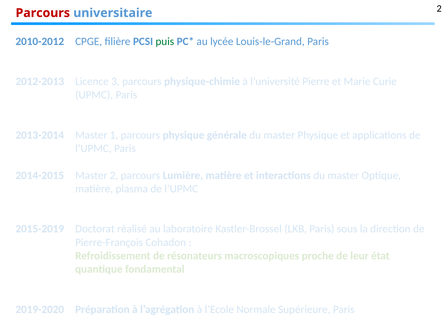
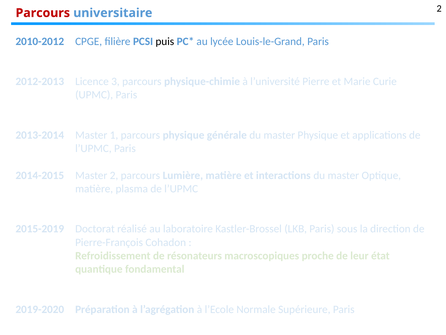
puis colour: green -> black (165, 41)
